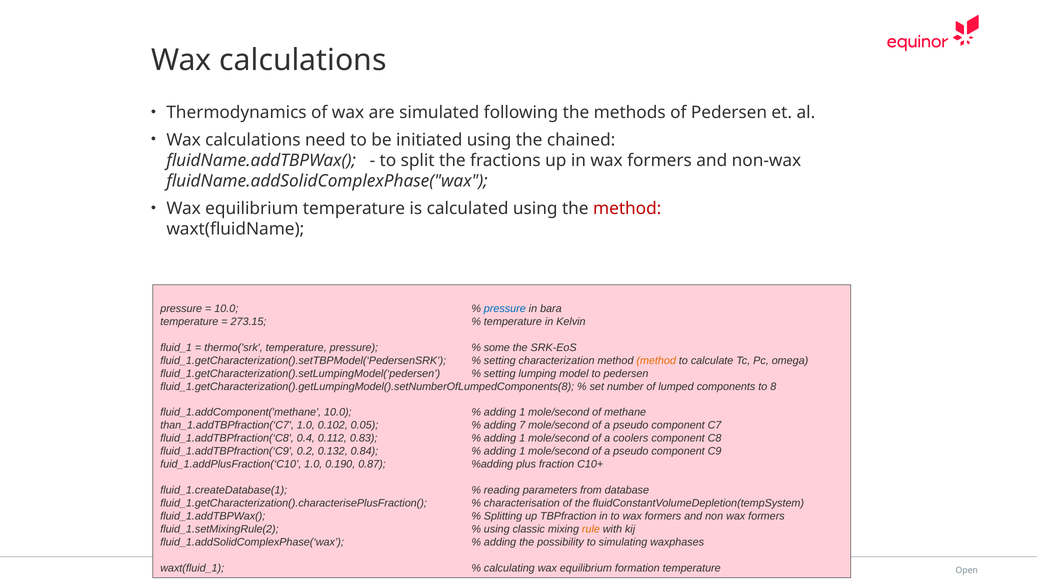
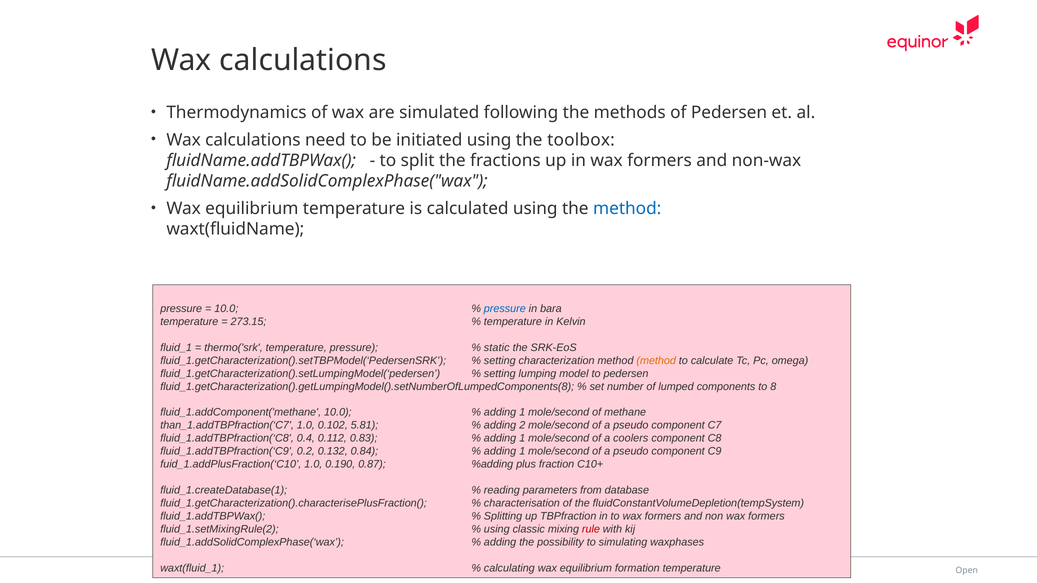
chained: chained -> toolbox (581, 140)
method colour: red -> blue (627, 209)
some: some -> static (497, 348)
0.05: 0.05 -> 5.81 (364, 426)
7: 7 -> 2 (522, 426)
rule colour: orange -> red (591, 529)
